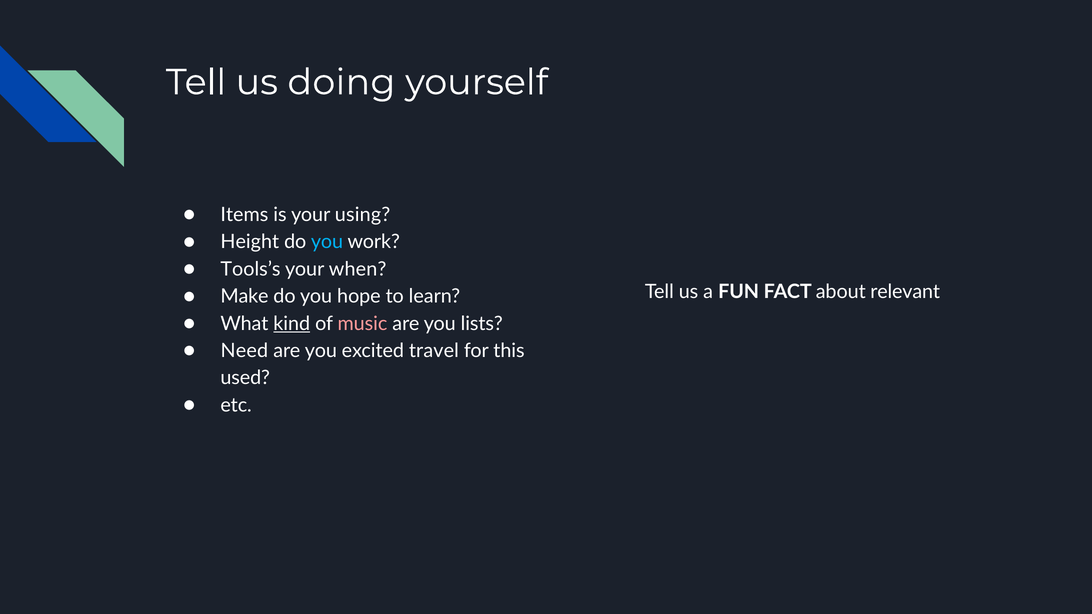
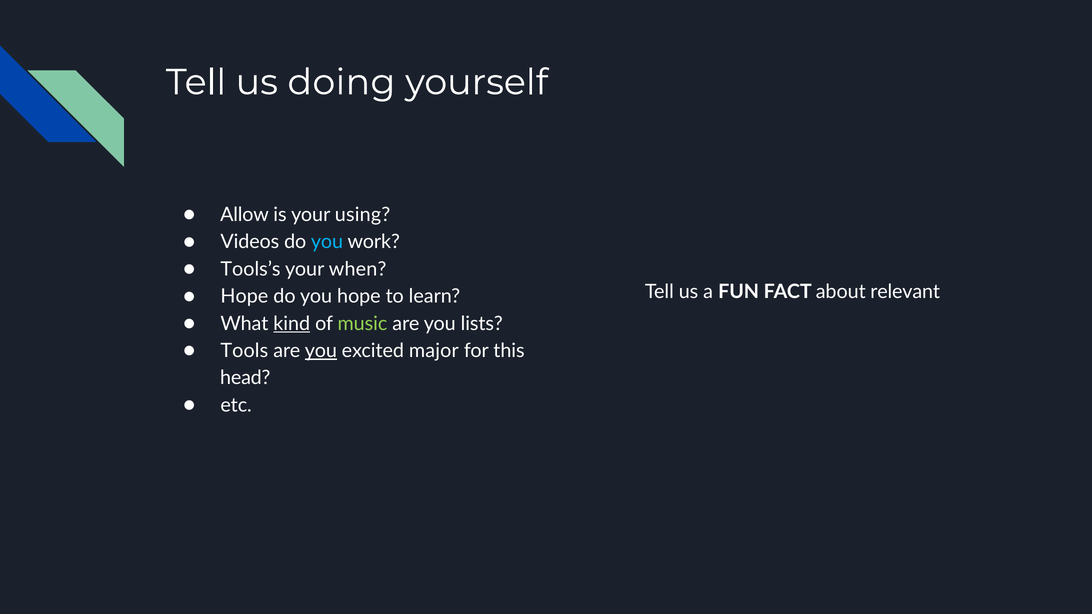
Items: Items -> Allow (244, 215)
Height: Height -> Videos (250, 242)
Make: Make -> Hope (244, 296)
music colour: pink -> light green (362, 324)
Need: Need -> Tools (244, 351)
you underline: none -> present (321, 351)
travel: travel -> major (434, 351)
used: used -> head (245, 378)
